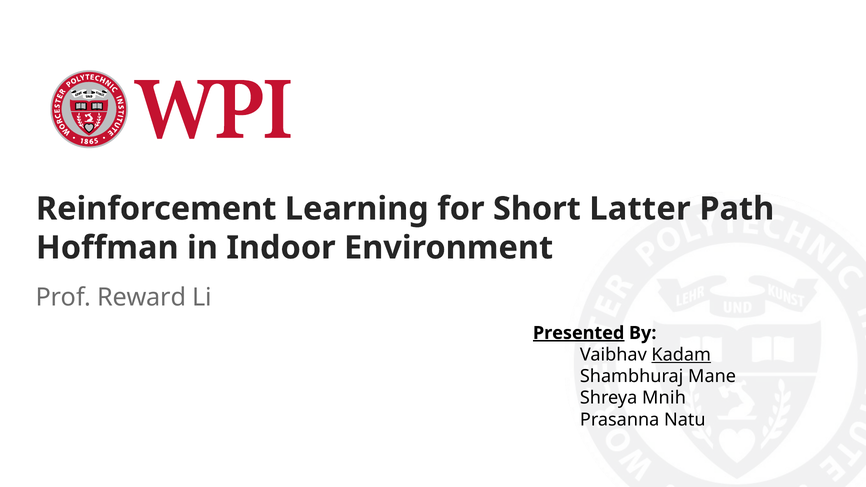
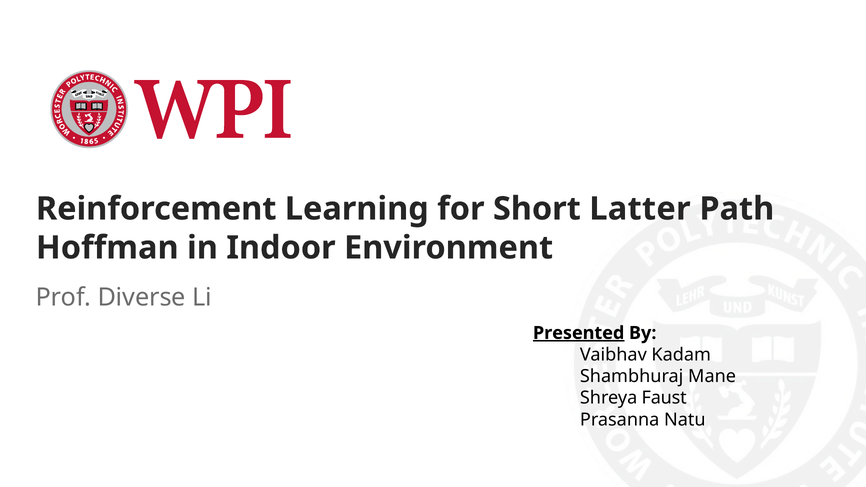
Reward: Reward -> Diverse (142, 297)
Kadam underline: present -> none (681, 355)
Mnih: Mnih -> Faust (664, 398)
